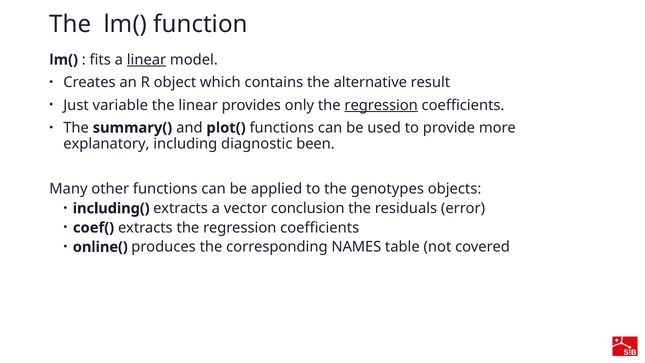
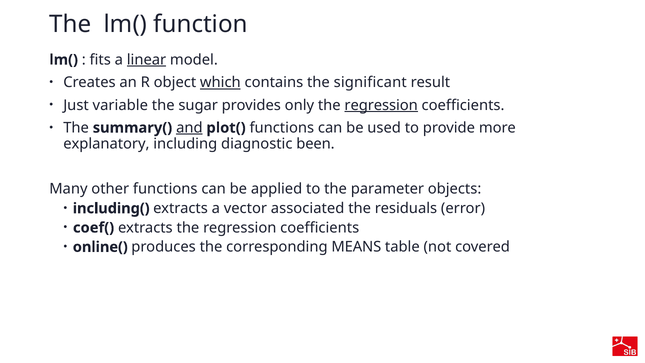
which underline: none -> present (220, 82)
alternative: alternative -> significant (370, 82)
the linear: linear -> sugar (198, 105)
and underline: none -> present (189, 128)
genotypes: genotypes -> parameter (387, 189)
conclusion: conclusion -> associated (308, 208)
NAMES: NAMES -> MEANS (356, 247)
